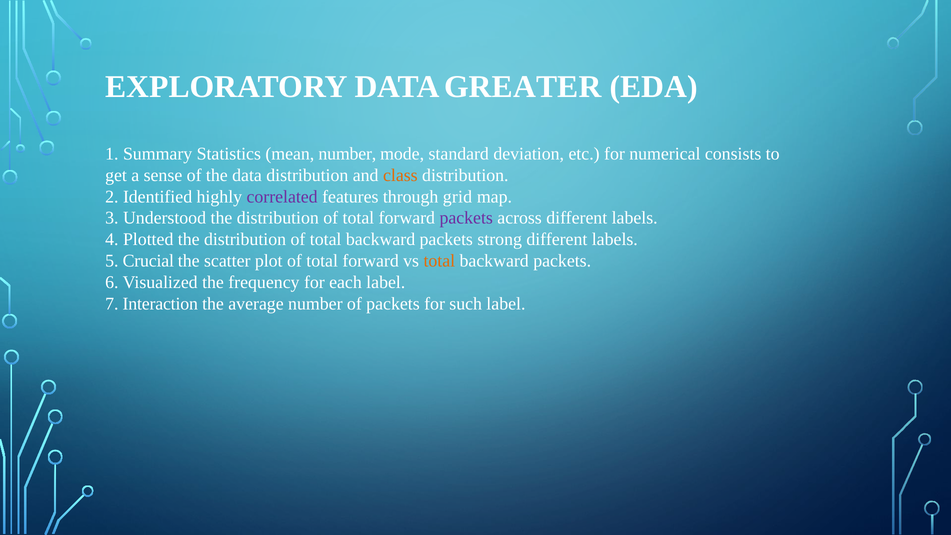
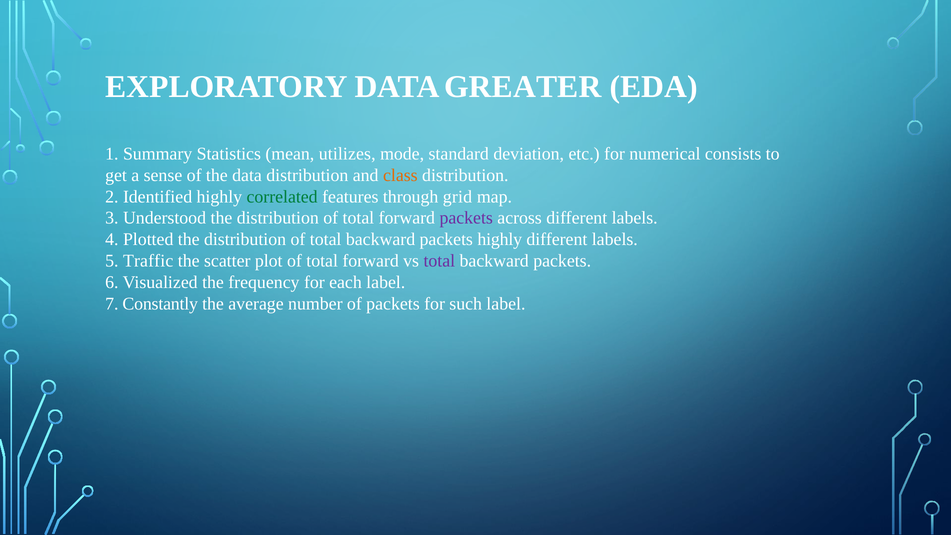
mean number: number -> utilizes (347, 154)
correlated colour: purple -> green (282, 197)
packets strong: strong -> highly (500, 239)
Crucial: Crucial -> Traffic (148, 261)
total colour: orange -> purple (439, 261)
Interaction: Interaction -> Constantly (160, 304)
